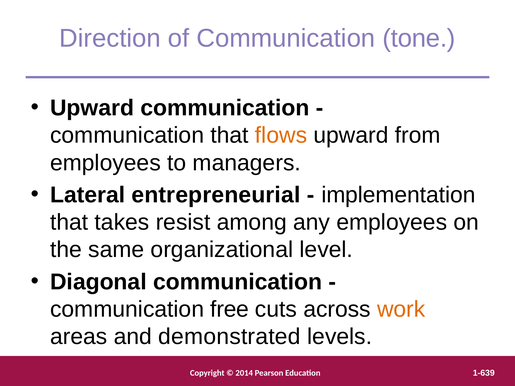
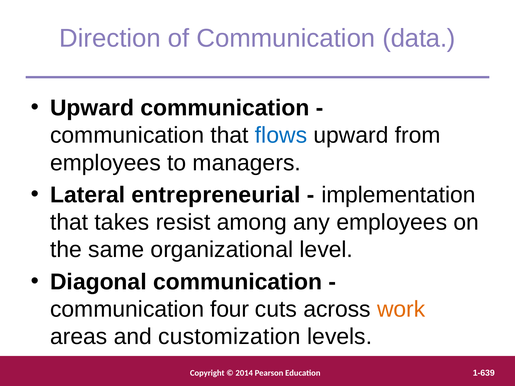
tone: tone -> data (419, 38)
flows colour: orange -> blue (281, 135)
free: free -> four (230, 309)
demonstrated: demonstrated -> customization (229, 337)
